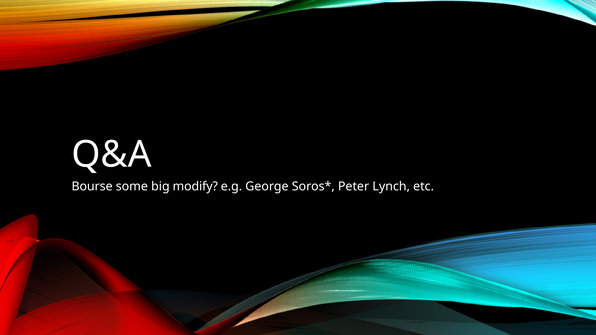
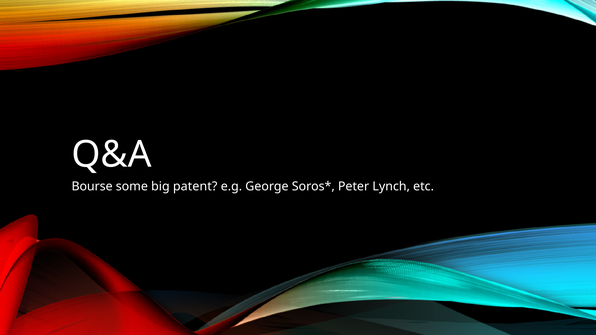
modify: modify -> patent (195, 186)
